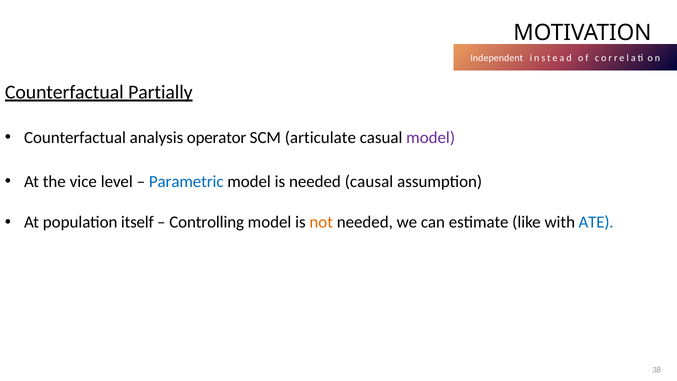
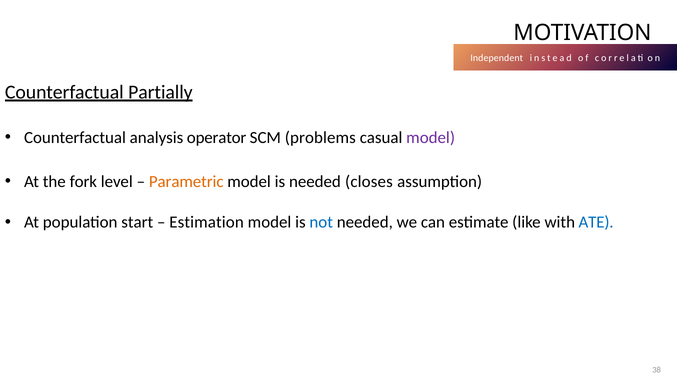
articulate: articulate -> problems (320, 138)
vice: vice -> fork (83, 182)
Parametric colour: blue -> orange (186, 182)
causal: causal -> closes (369, 182)
itself: itself -> start (137, 222)
Controlling: Controlling -> Estimation (207, 222)
not colour: orange -> blue (321, 222)
